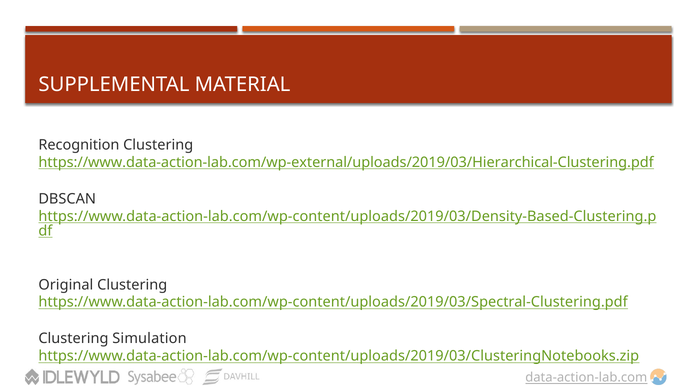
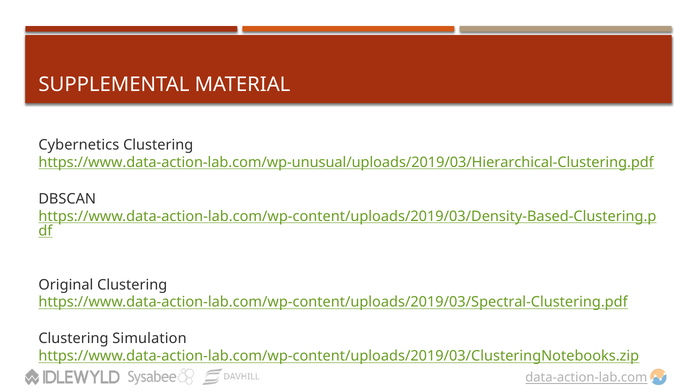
Recognition: Recognition -> Cybernetics (79, 145)
https://www.data-action-lab.com/wp-external/uploads/2019/03/Hierarchical-Clustering.pdf: https://www.data-action-lab.com/wp-external/uploads/2019/03/Hierarchical-Clustering.pdf -> https://www.data-action-lab.com/wp-unusual/uploads/2019/03/Hierarchical-Clustering.pdf (346, 162)
